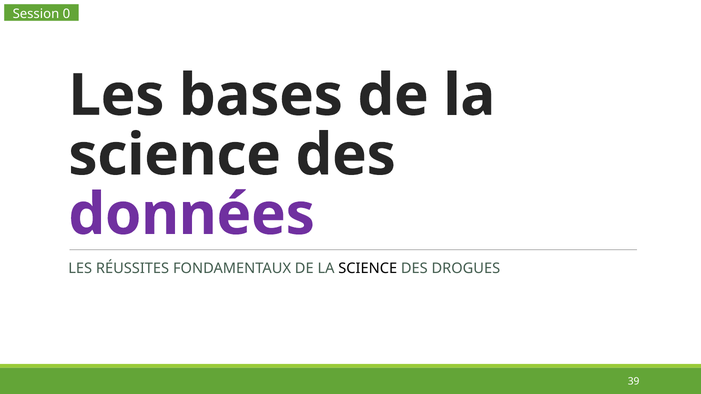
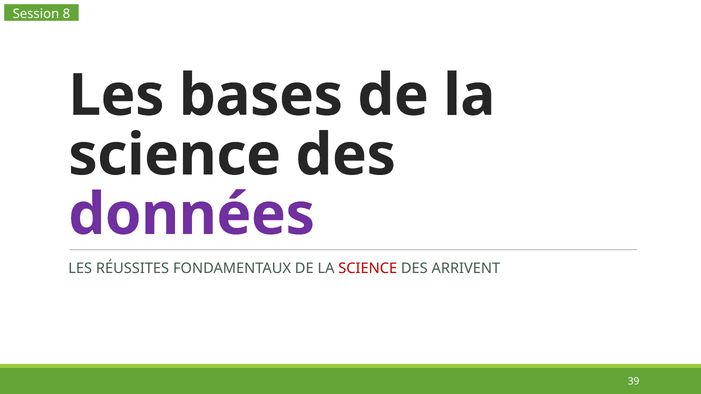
0: 0 -> 8 (66, 14)
SCIENCE colour: black -> red (368, 268)
DROGUES: DROGUES -> ARRIVENT (466, 268)
